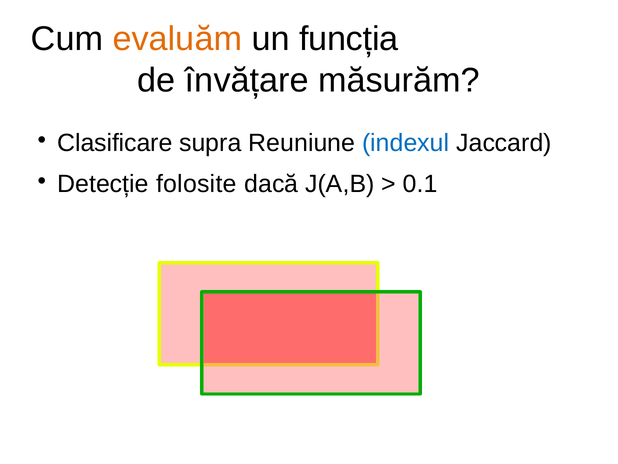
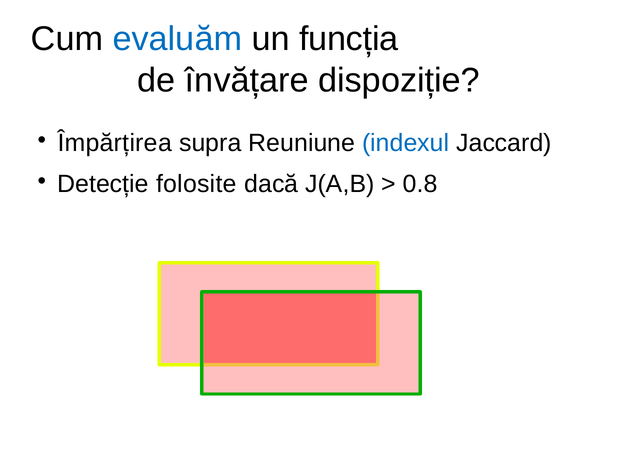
evaluăm colour: orange -> blue (177, 39)
măsurăm: măsurăm -> dispoziție (399, 80)
Clasificare: Clasificare -> Împărțirea (115, 143)
0.1: 0.1 -> 0.8 (420, 184)
